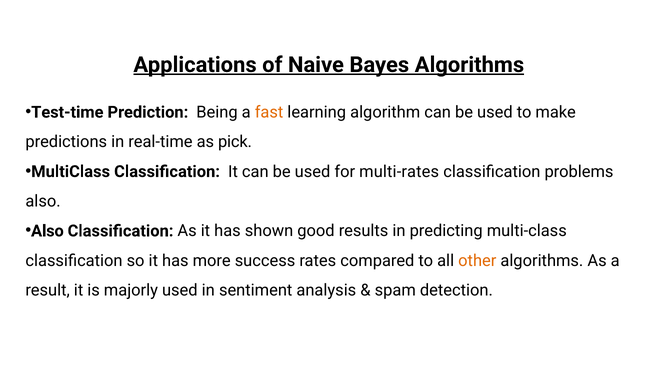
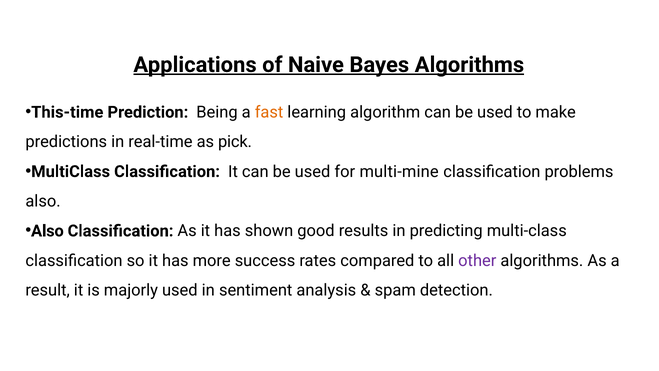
Test-time: Test-time -> This-time (67, 112)
multi-rates: multi-rates -> multi-mine (399, 171)
other colour: orange -> purple (477, 260)
